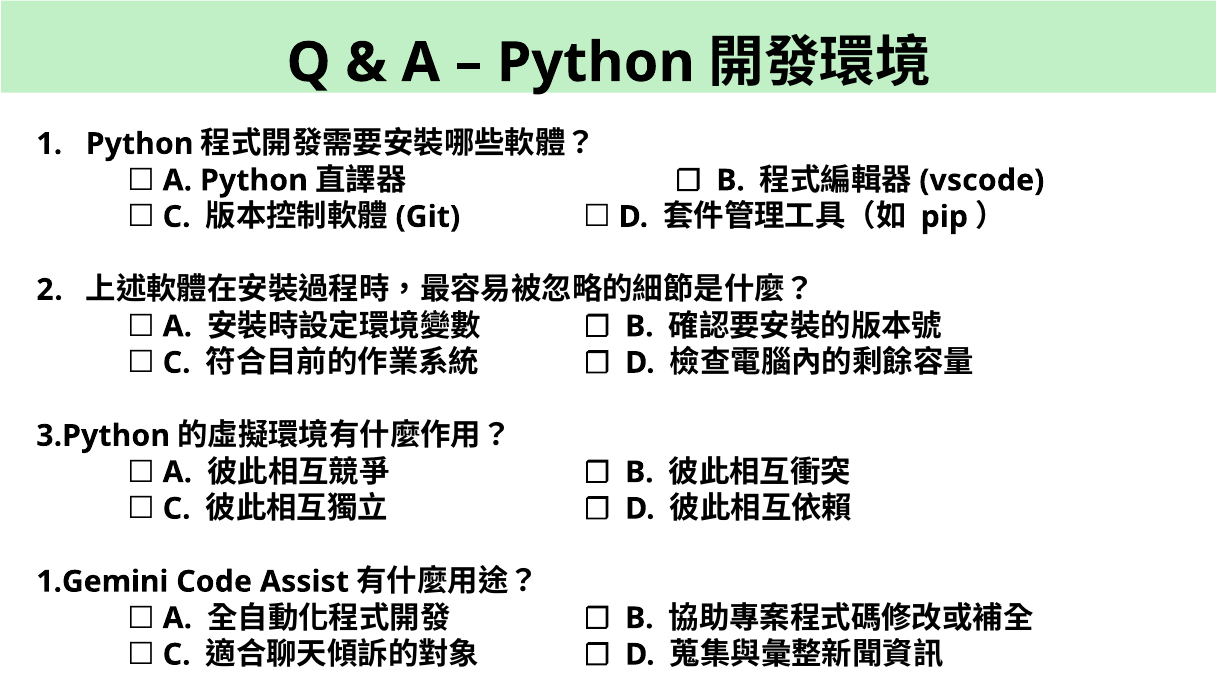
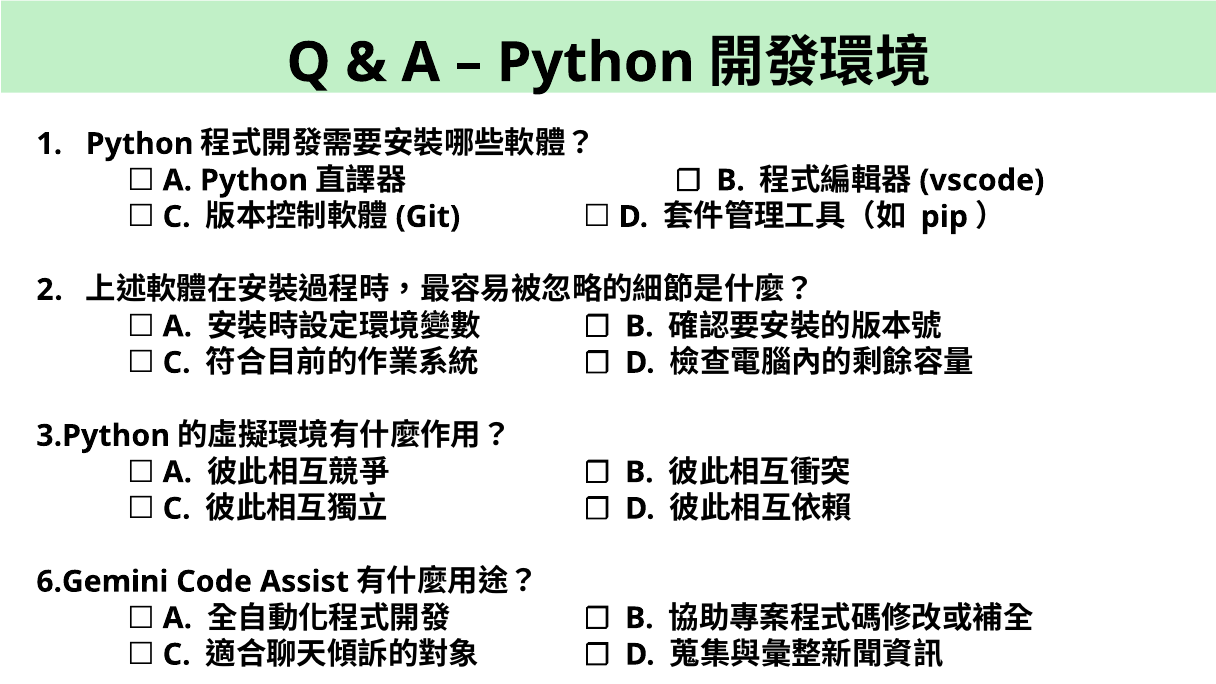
1.Gemini: 1.Gemini -> 6.Gemini (102, 582)
